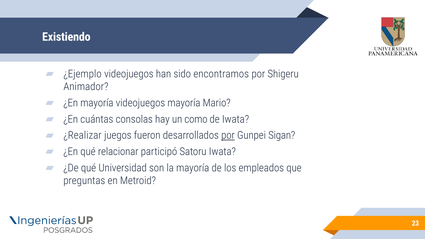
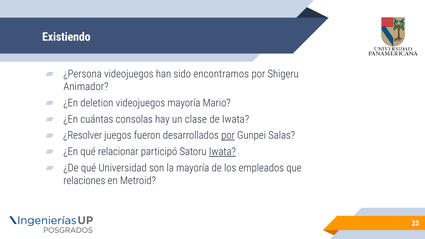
¿Ejemplo: ¿Ejemplo -> ¿Persona (83, 74)
¿En mayoría: mayoría -> deletion (97, 103)
como: como -> clase (196, 119)
¿Realizar: ¿Realizar -> ¿Resolver (83, 136)
Sigan: Sigan -> Salas (282, 136)
Iwata underline: none -> present (222, 152)
preguntas: preguntas -> relaciones (84, 181)
